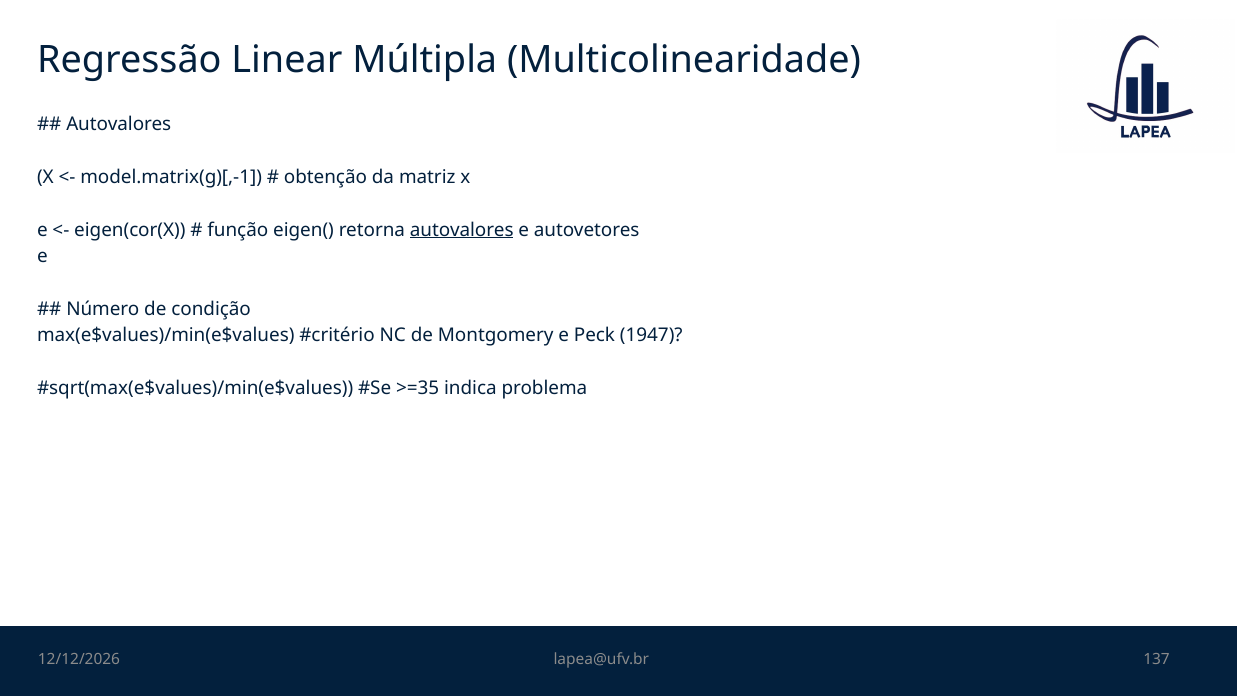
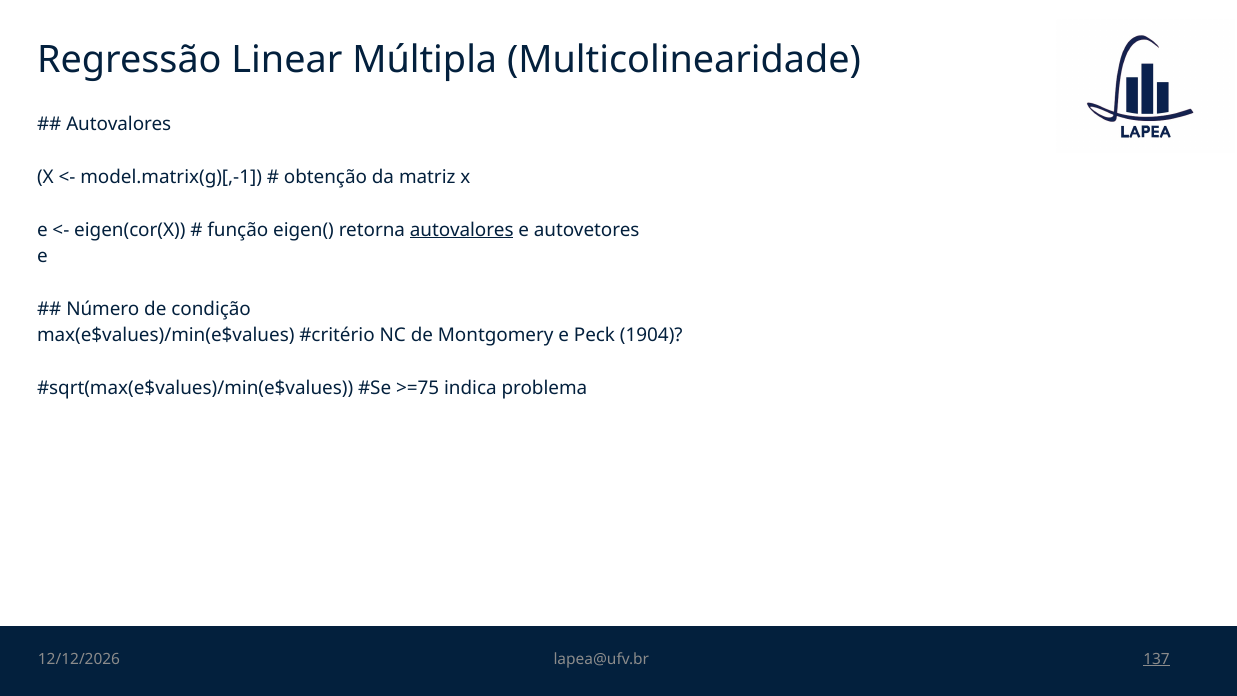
1947: 1947 -> 1904 (651, 335)
>=35: >=35 -> >=75 (418, 388)
137 underline: none -> present (1157, 659)
